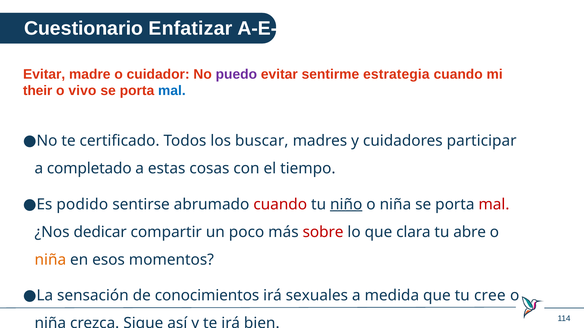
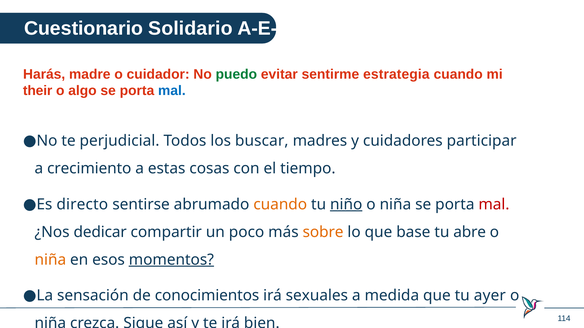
Enfatizar: Enfatizar -> Solidario (190, 29)
Evitar: Evitar -> Harás (44, 74)
puedo colour: purple -> green (236, 74)
vivo: vivo -> algo (82, 91)
certificado: certificado -> perjudicial (120, 141)
completado: completado -> crecimiento (89, 169)
podido: podido -> directo (82, 205)
cuando colour: red -> orange (280, 205)
sobre colour: red -> orange (323, 232)
clara: clara -> base (413, 232)
momentos underline: none -> present (171, 260)
cree: cree -> ayer (490, 296)
